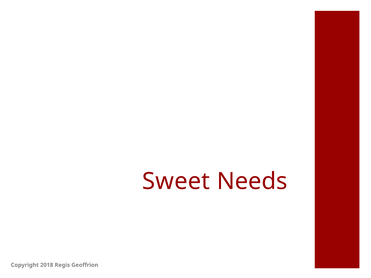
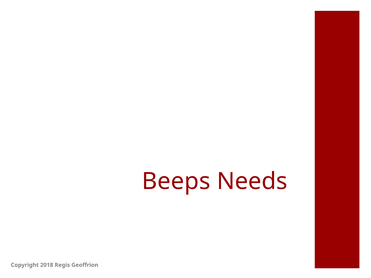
Sweet: Sweet -> Beeps (176, 181)
